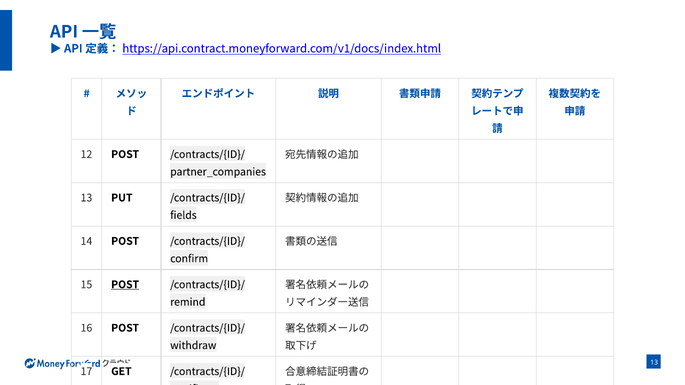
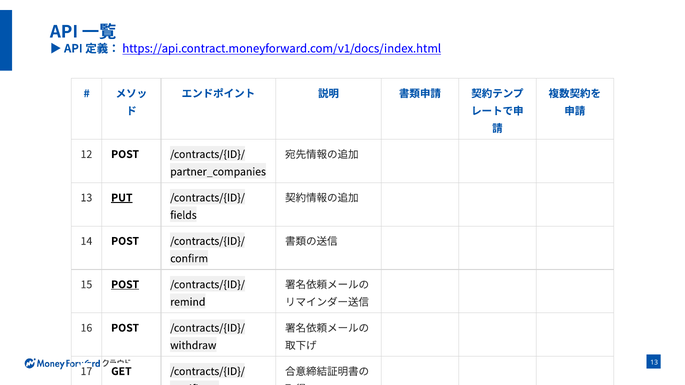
PUT underline: none -> present (122, 198)
